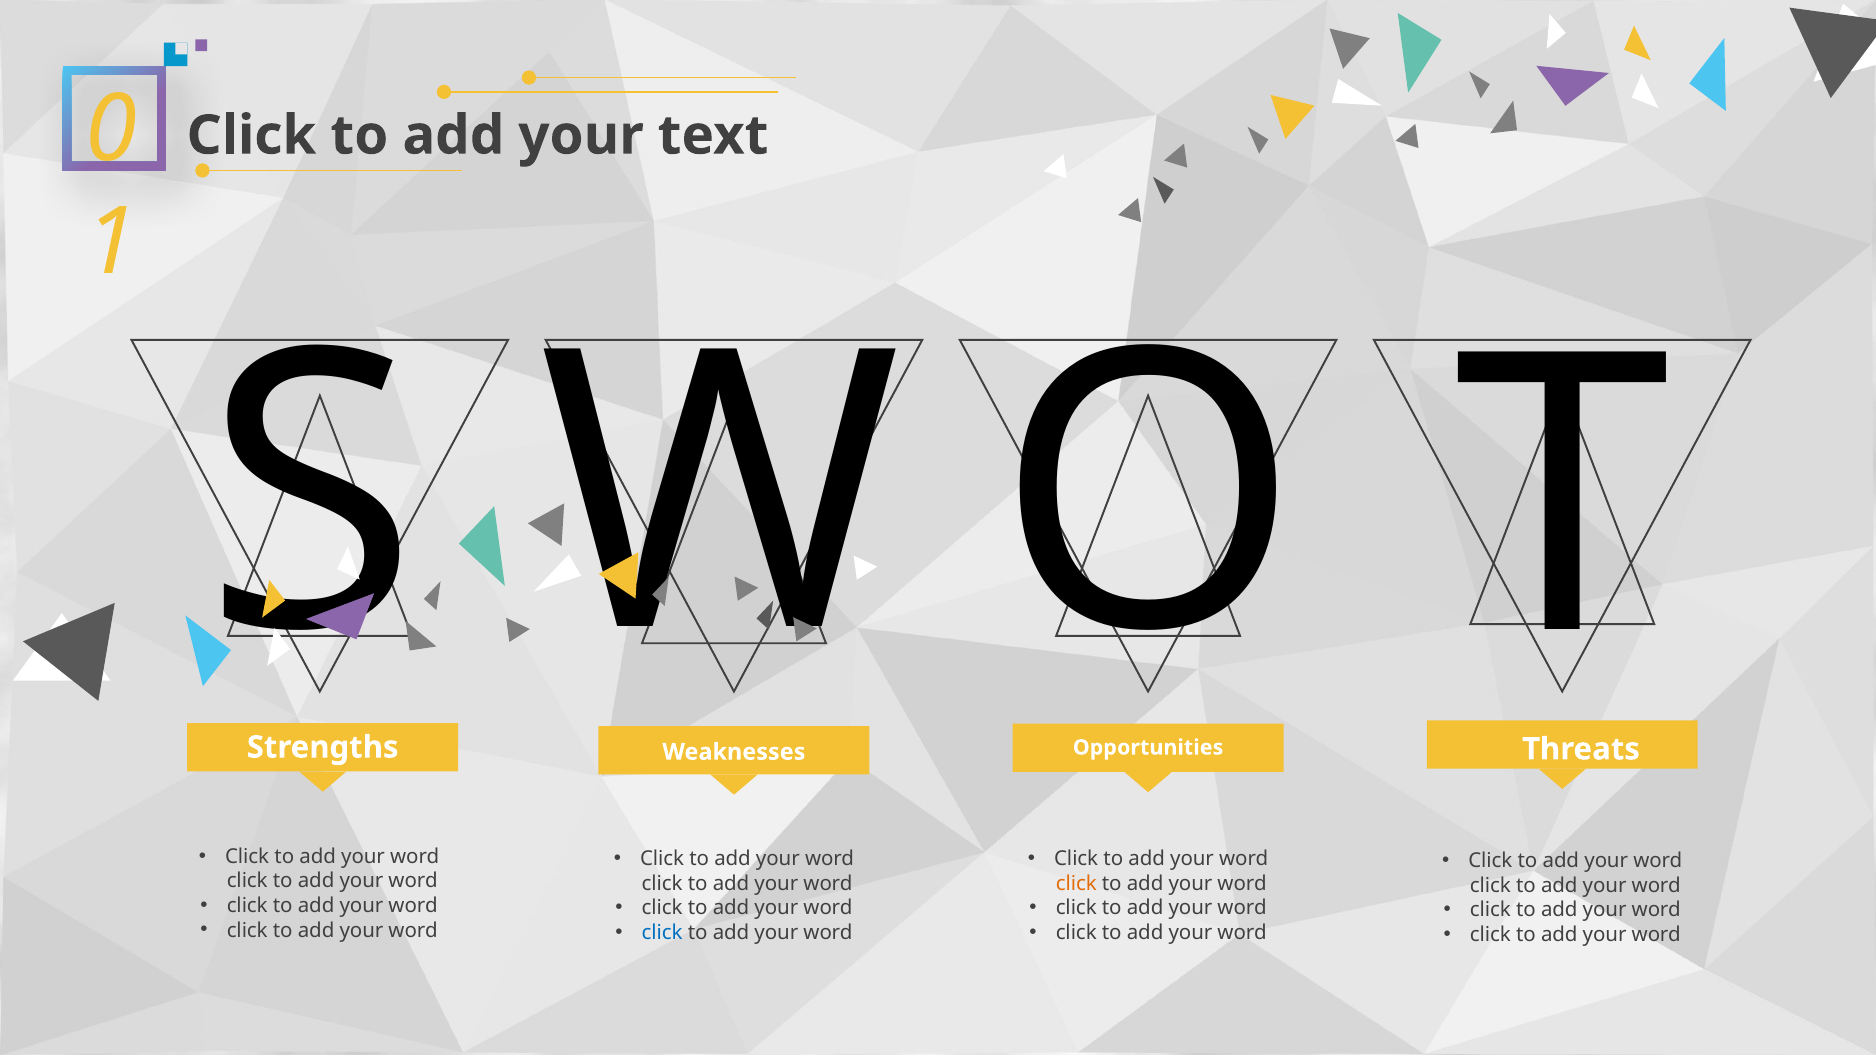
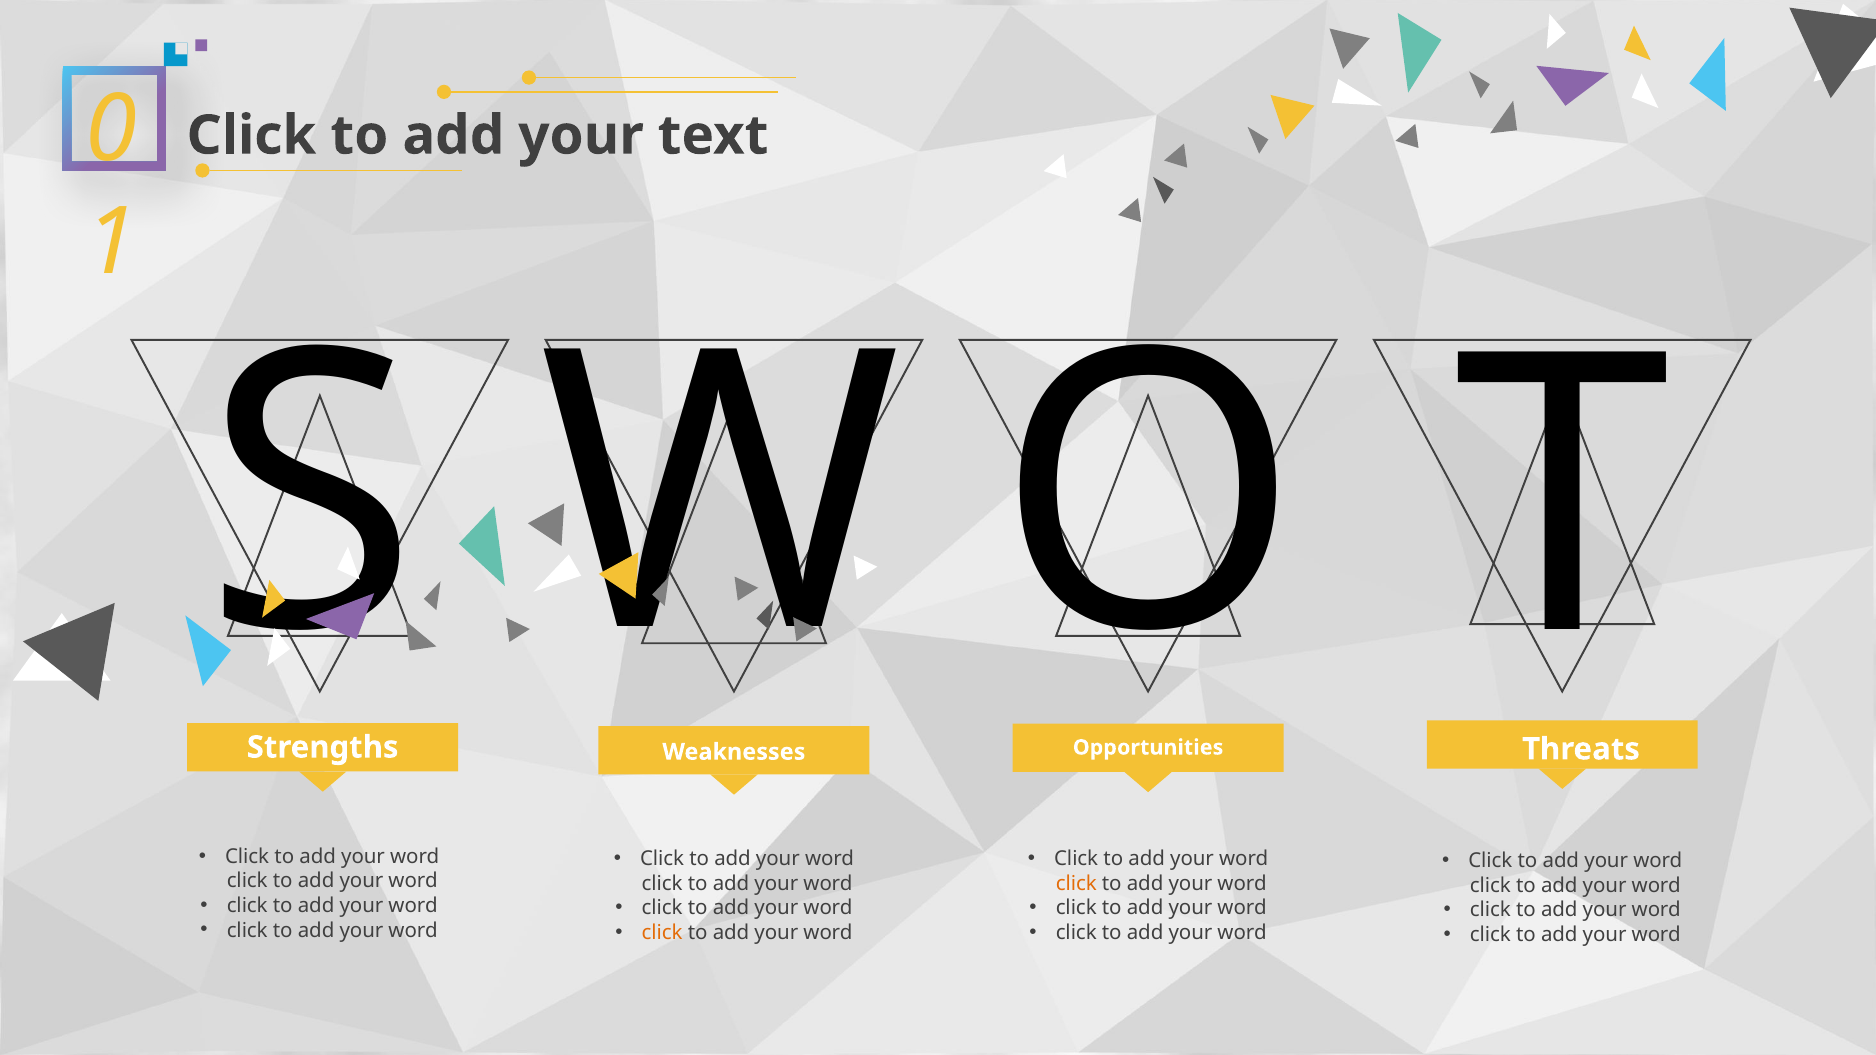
click colour: blue -> orange (662, 933)
